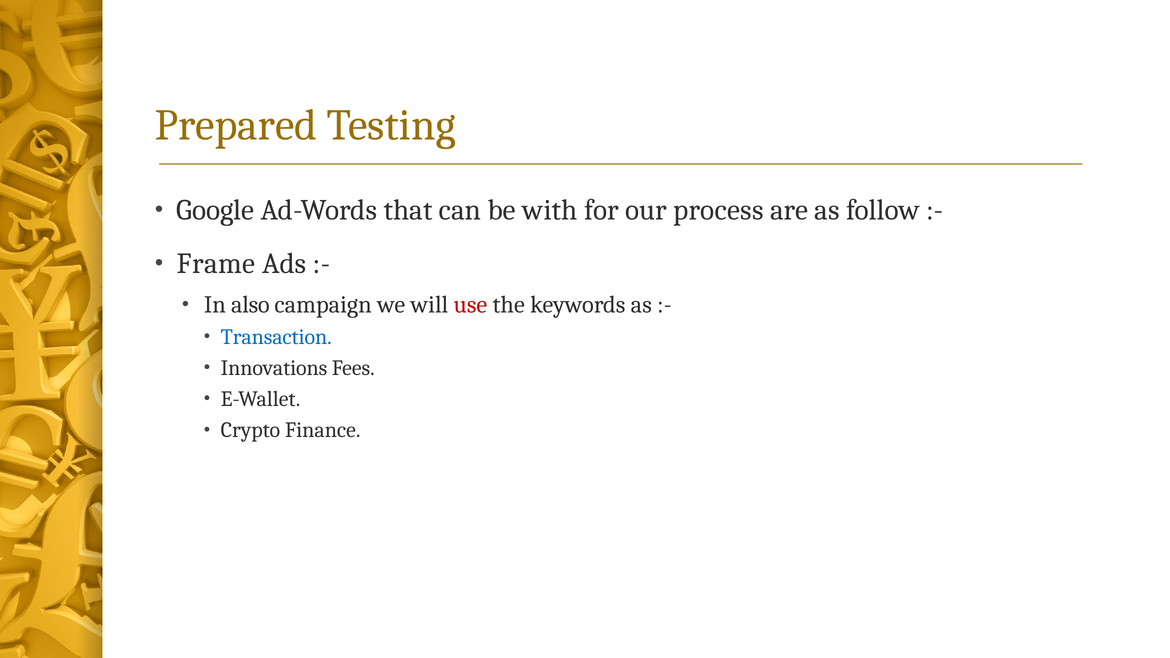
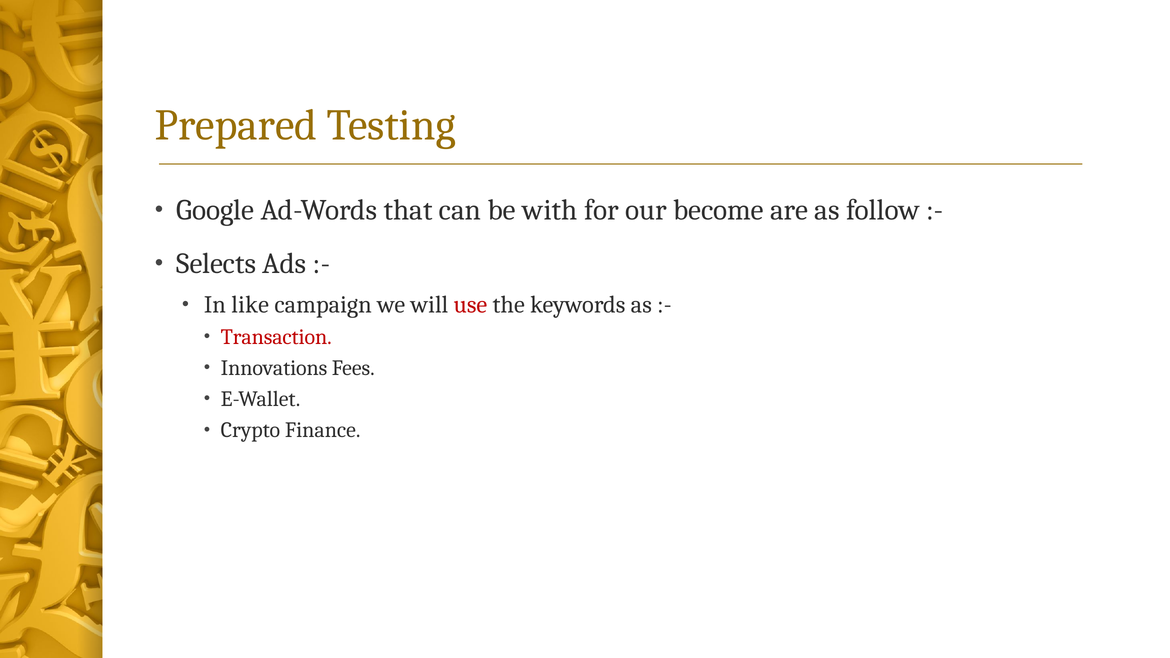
process: process -> become (719, 210)
Frame: Frame -> Selects (216, 264)
also: also -> like (250, 305)
Transaction colour: blue -> red (276, 337)
